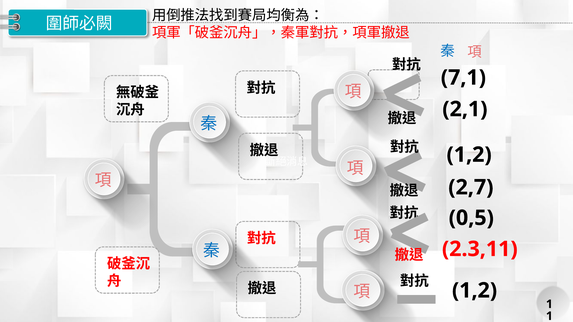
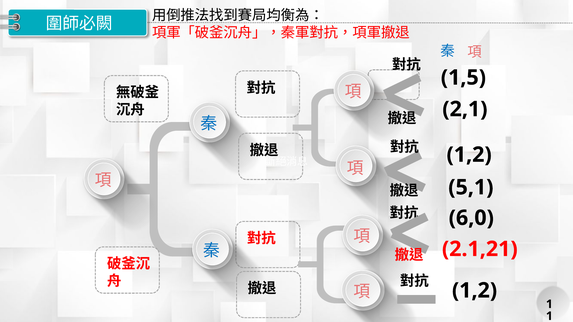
7,1: 7,1 -> 1,5 (463, 78)
2,7: 2,7 -> 5,1 (471, 187)
0,5: 0,5 -> 6,0 (471, 218)
2.3,11: 2.3,11 -> 2.1,21 (480, 249)
